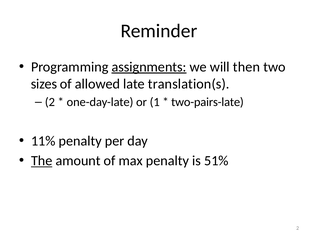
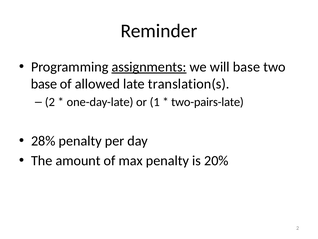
will then: then -> base (246, 67)
sizes: sizes -> base (44, 84)
11%: 11% -> 28% (43, 141)
The underline: present -> none (42, 160)
51%: 51% -> 20% (216, 160)
